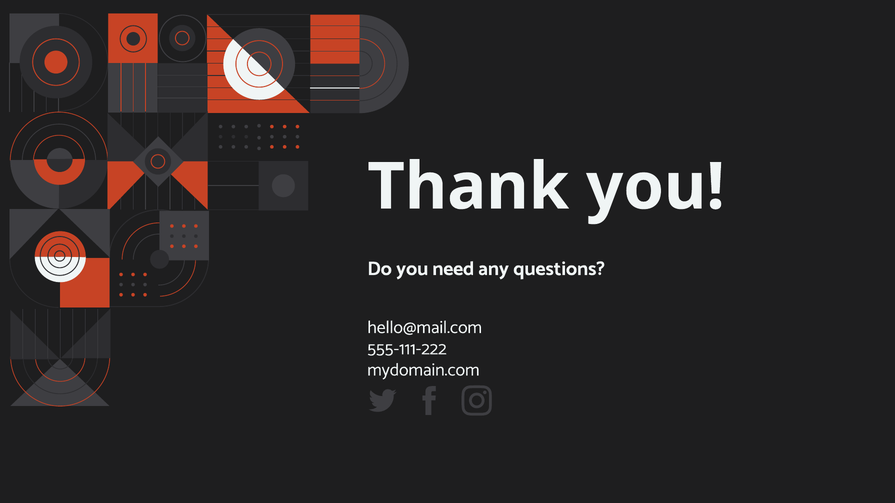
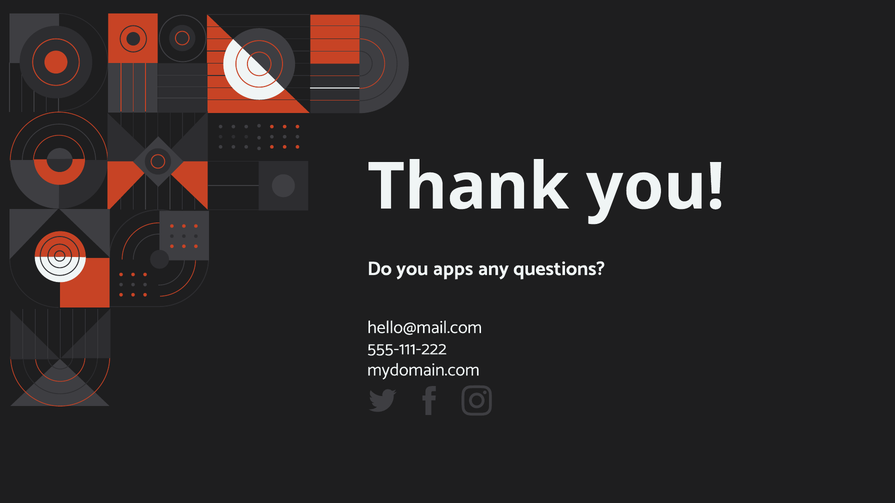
need: need -> apps (453, 269)
